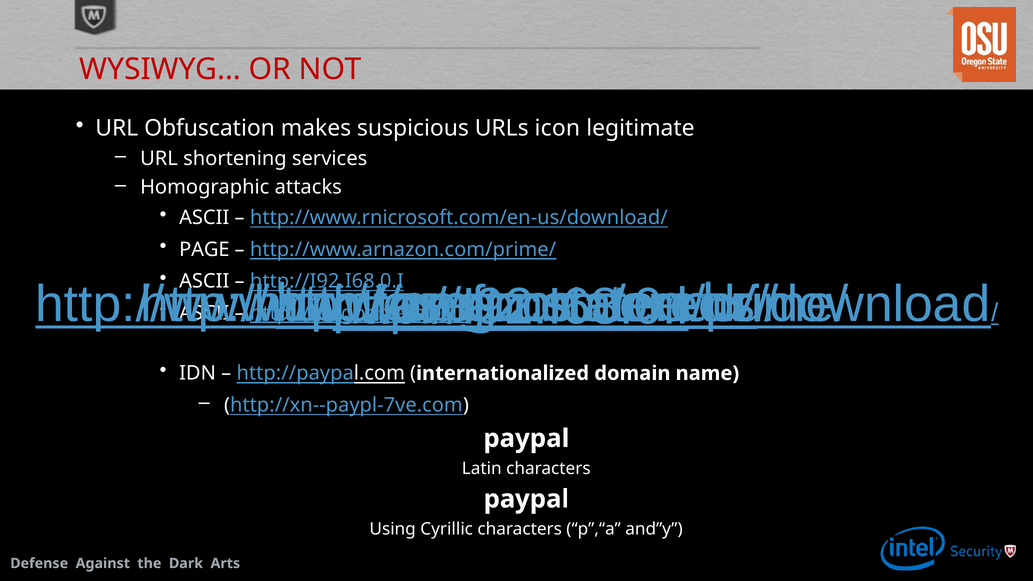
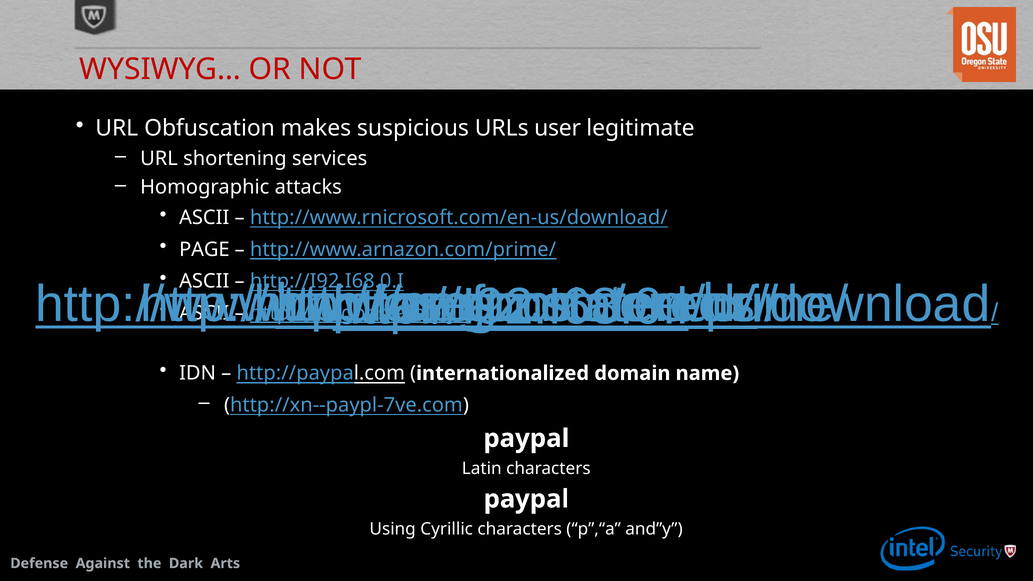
icon: icon -> user (558, 128)
